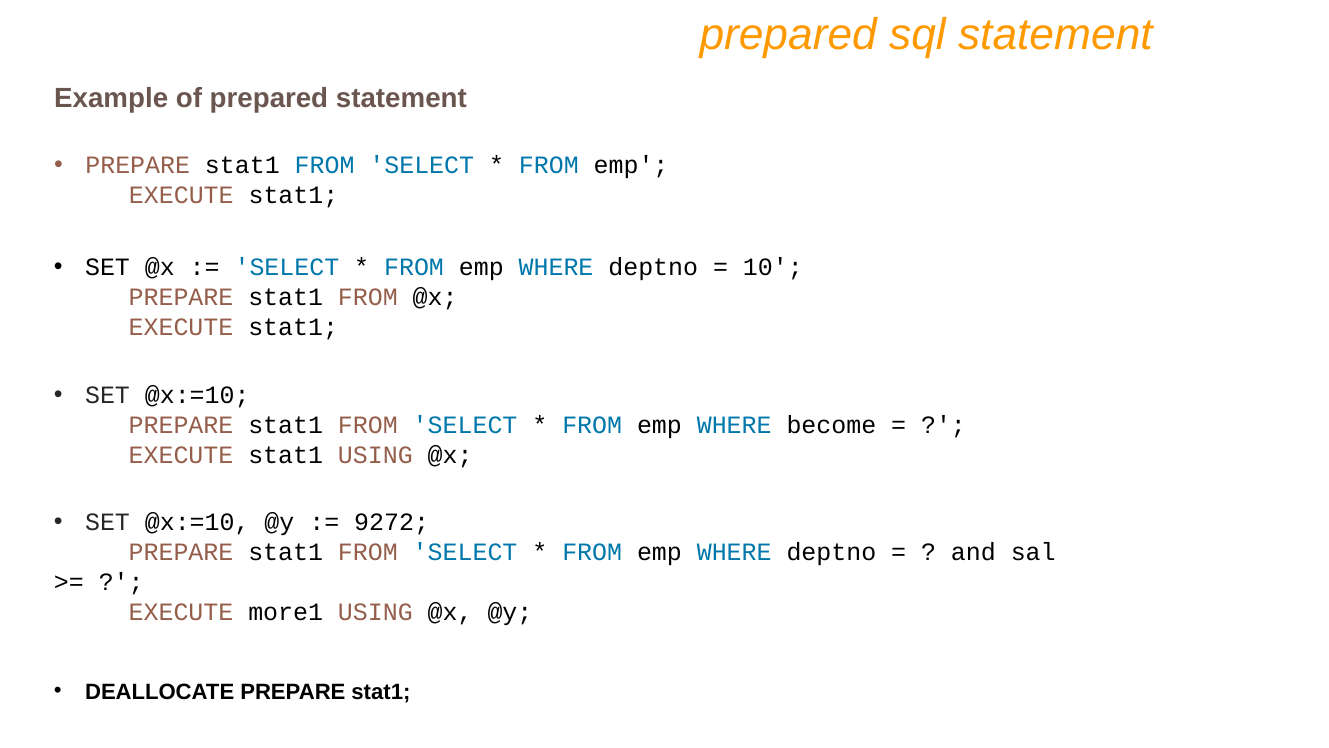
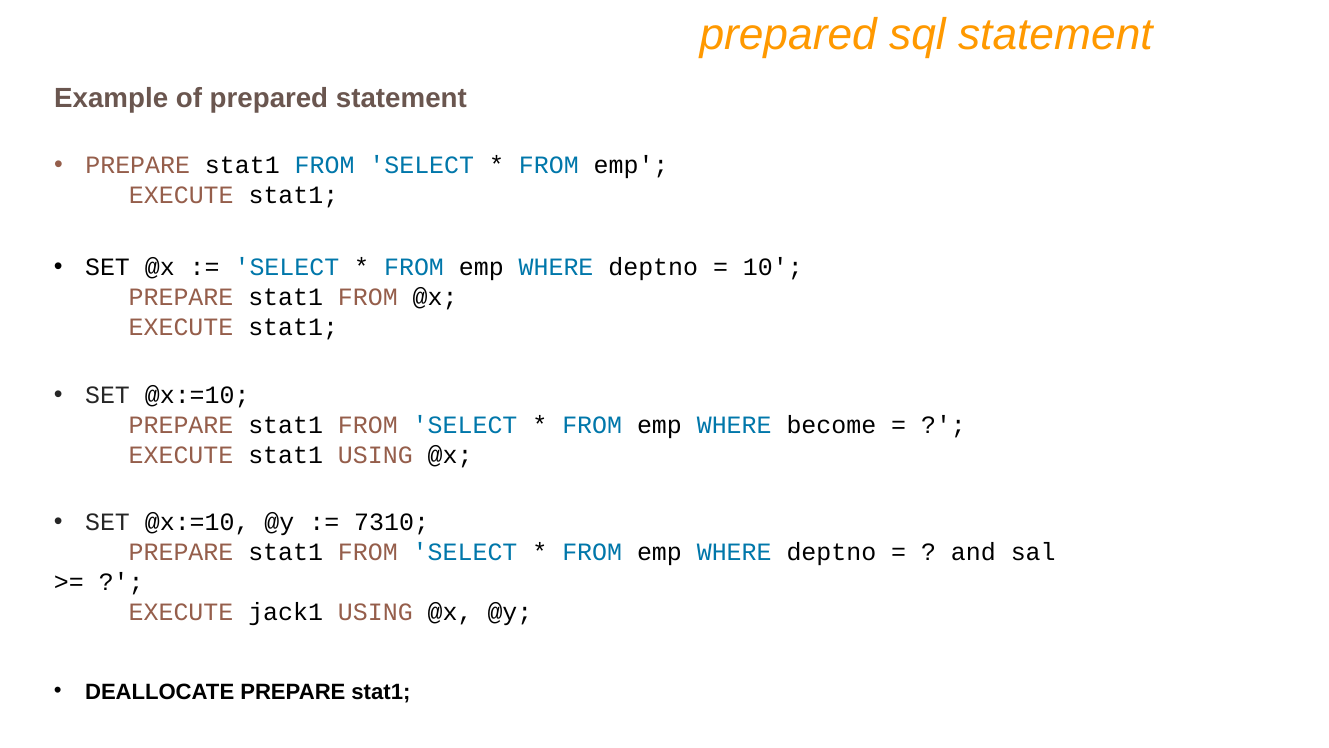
9272: 9272 -> 7310 (392, 522)
more1: more1 -> jack1 (286, 612)
